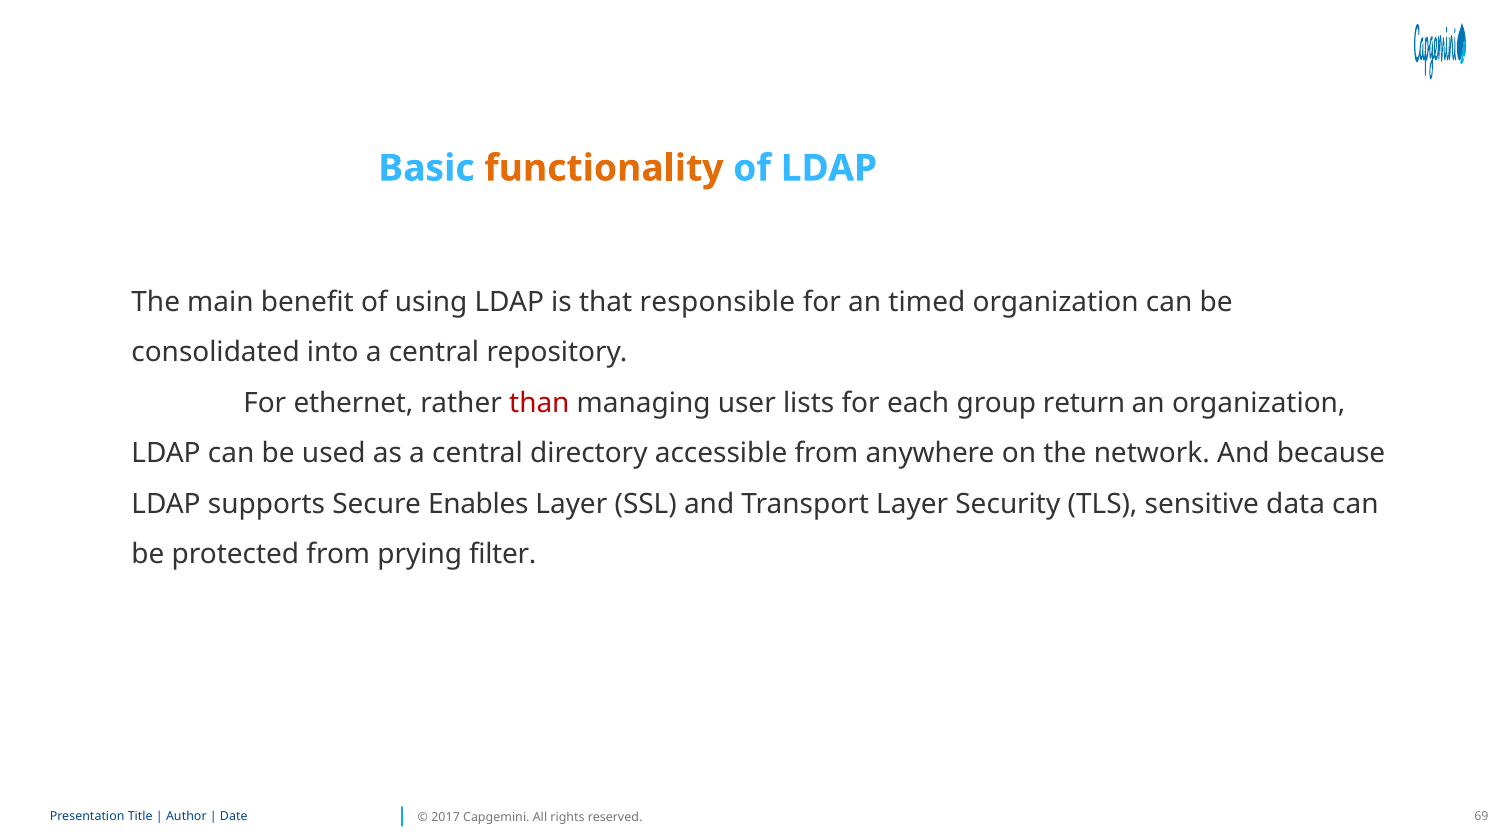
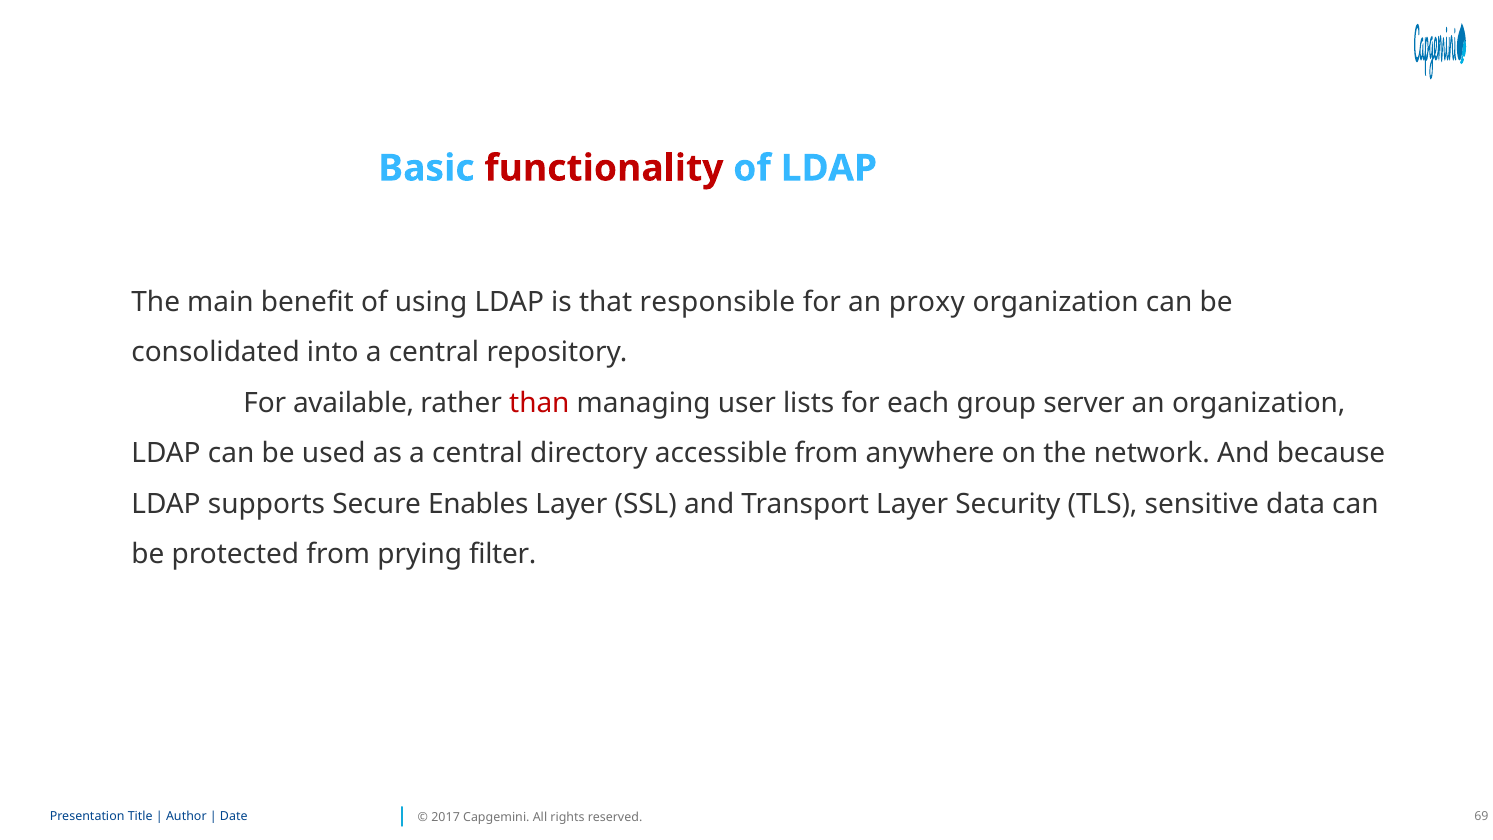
functionality colour: orange -> red (604, 168)
timed: timed -> proxy (927, 302)
ethernet: ethernet -> available (354, 403)
return: return -> server (1084, 403)
